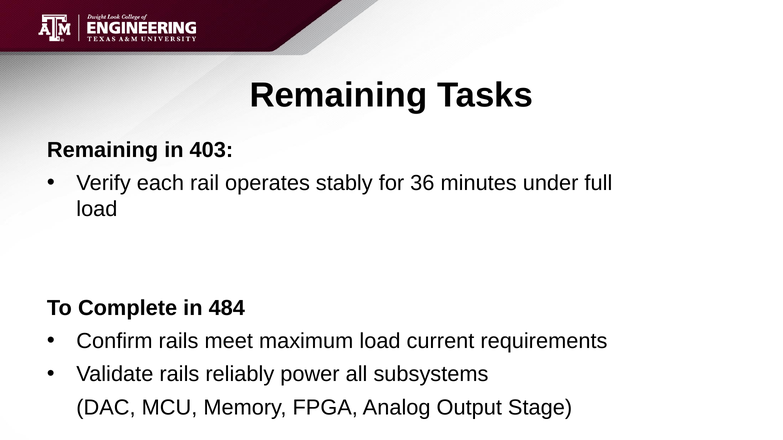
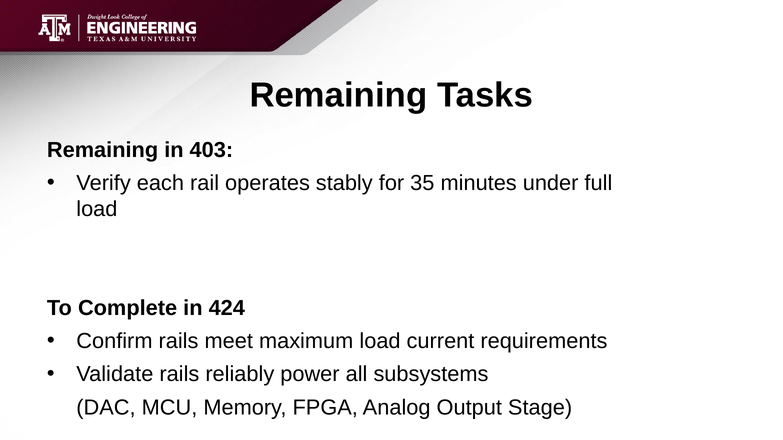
36: 36 -> 35 (422, 183)
484: 484 -> 424 (227, 309)
